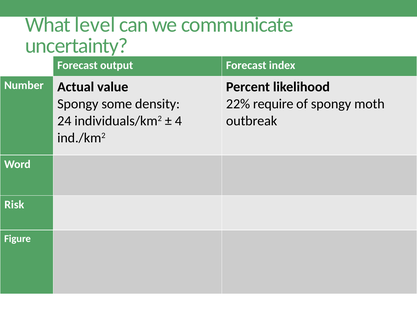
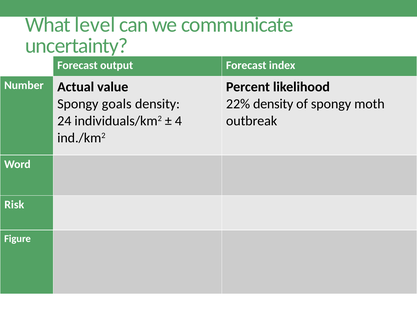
some: some -> goals (117, 104)
22% require: require -> density (273, 104)
